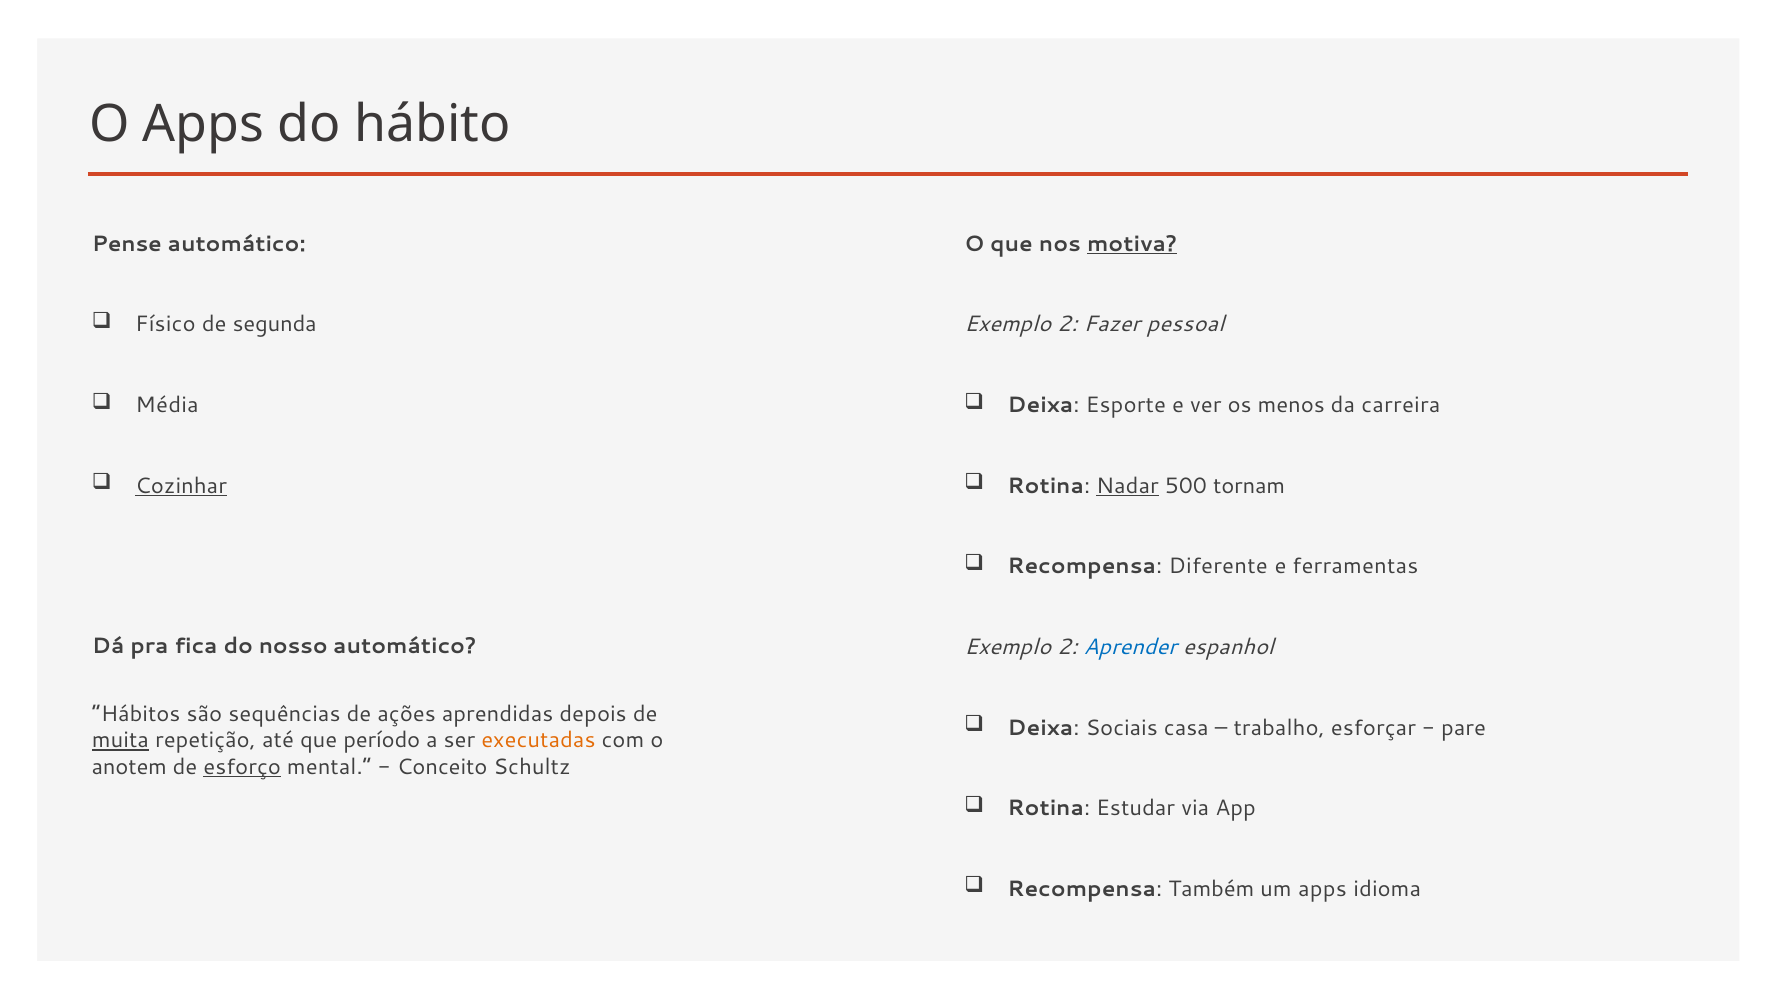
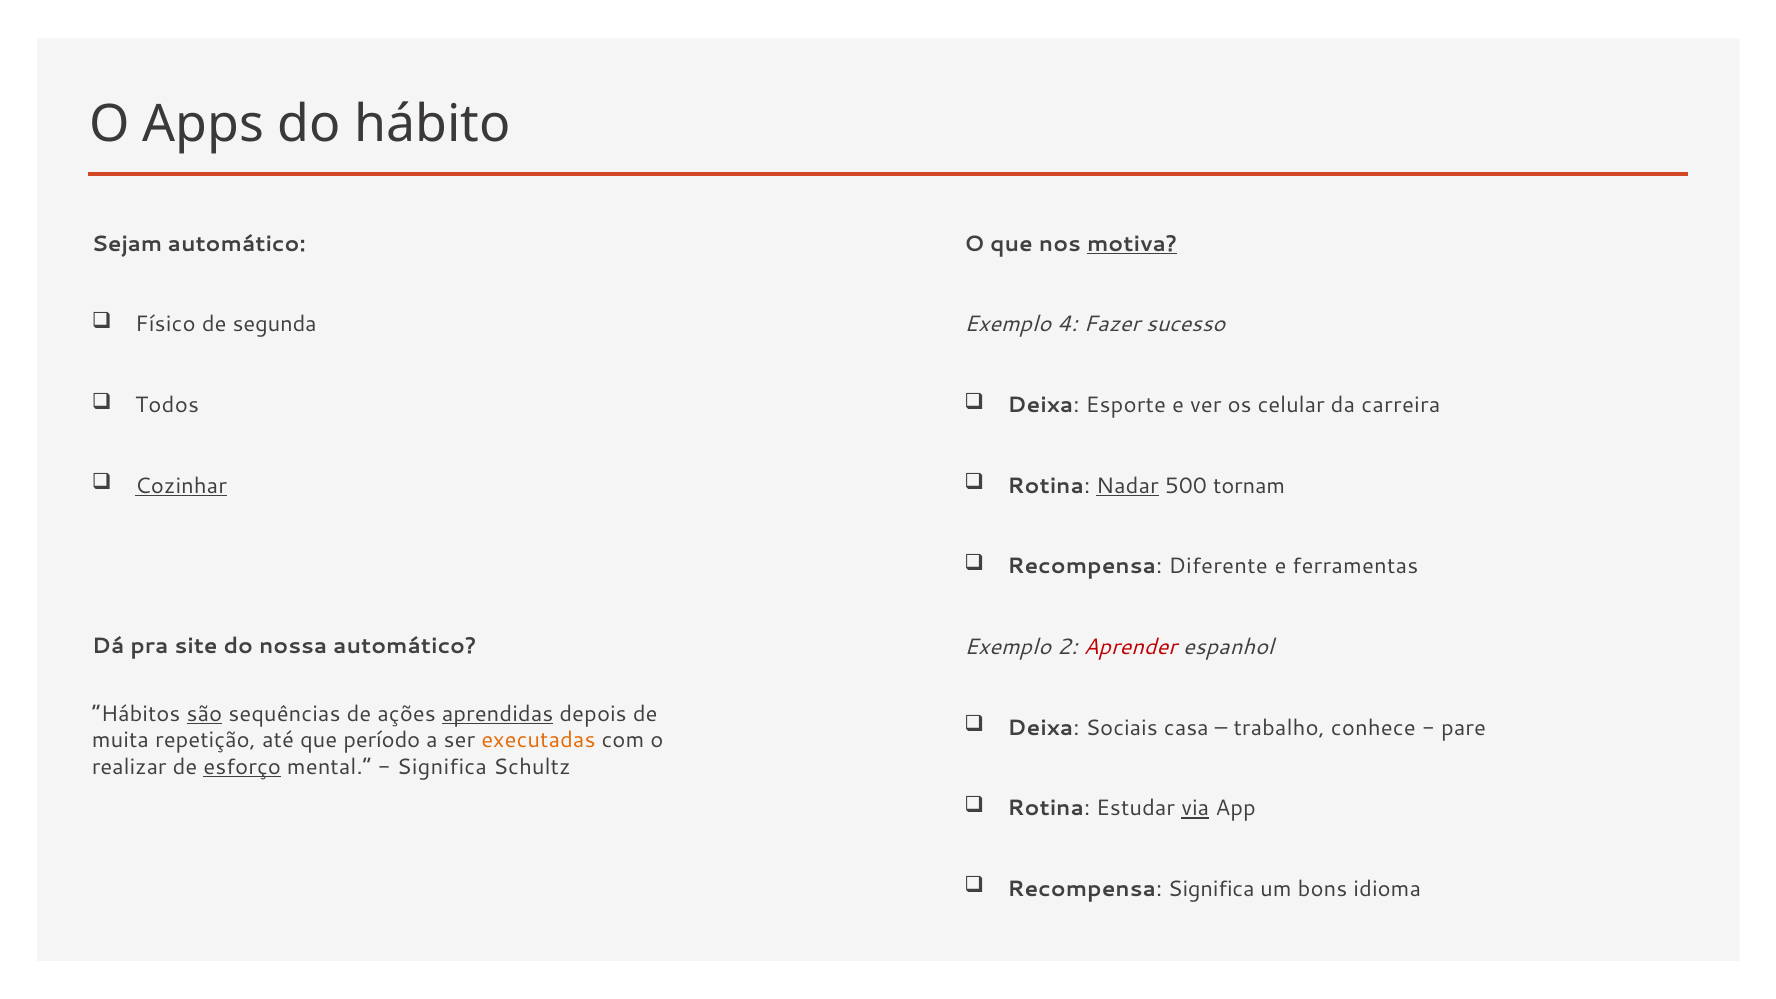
Pense: Pense -> Sejam (127, 244)
2: 2 -> 4 (1067, 325)
pessoal: pessoal -> sucesso (1186, 325)
Média: Média -> Todos (167, 405)
menos: menos -> celular (1291, 405)
fica: fica -> site (196, 647)
nosso: nosso -> nossa (293, 647)
Aprender colour: blue -> red (1130, 647)
são underline: none -> present (204, 714)
aprendidas underline: none -> present (498, 714)
esforçar: esforçar -> conhece (1373, 728)
muita underline: present -> none (120, 740)
anotem: anotem -> realizar (129, 767)
Conceito: Conceito -> Significa (442, 767)
via underline: none -> present (1195, 809)
Recompensa Também: Também -> Significa (1211, 889)
um apps: apps -> bons (1323, 889)
